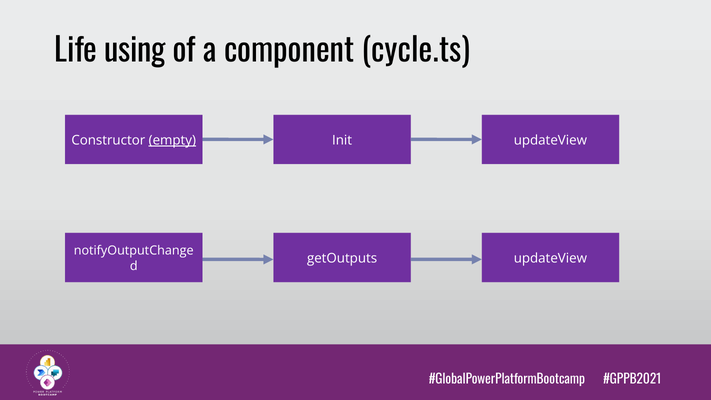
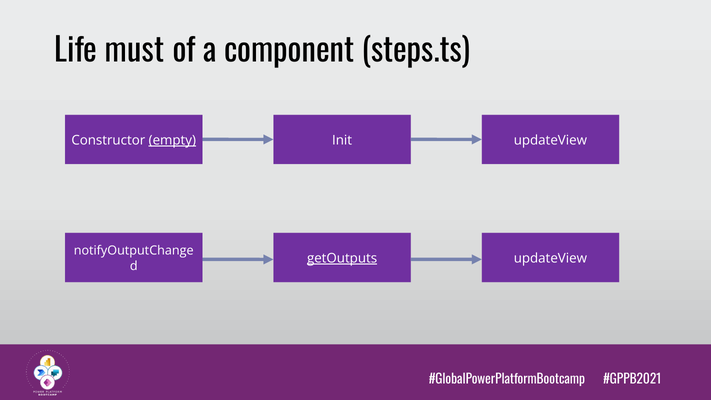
using: using -> must (135, 51)
cycle.ts: cycle.ts -> steps.ts (416, 51)
getOutputs underline: none -> present (342, 258)
